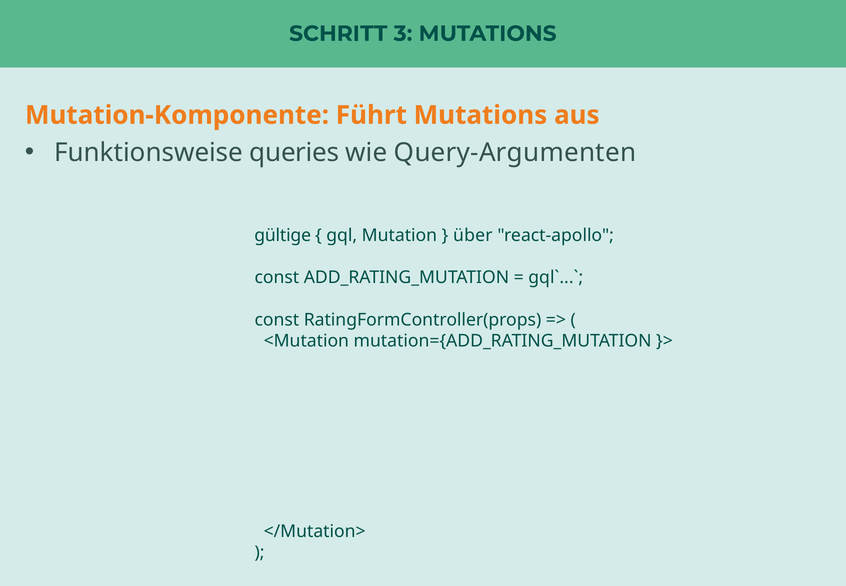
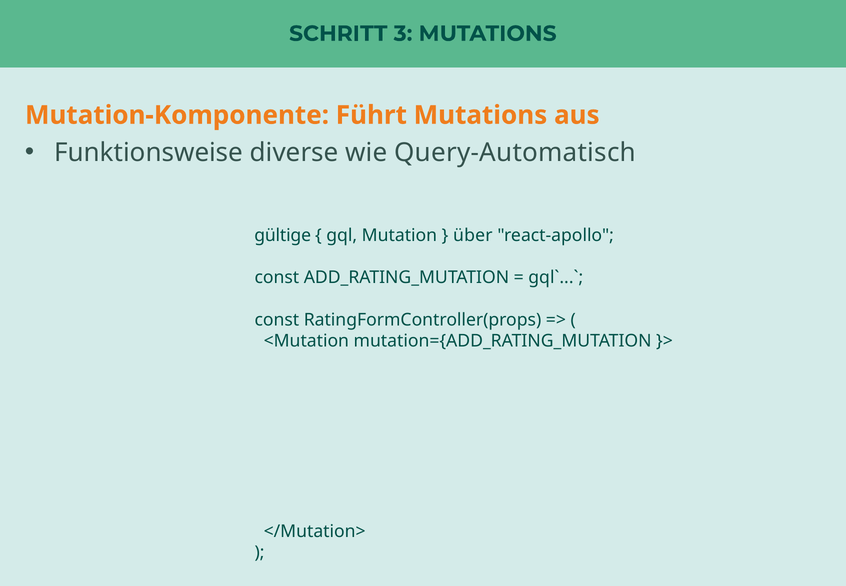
queries: queries -> diverse (294, 153)
Query-Argumenten: Query-Argumenten -> Query-Automatisch (515, 153)
